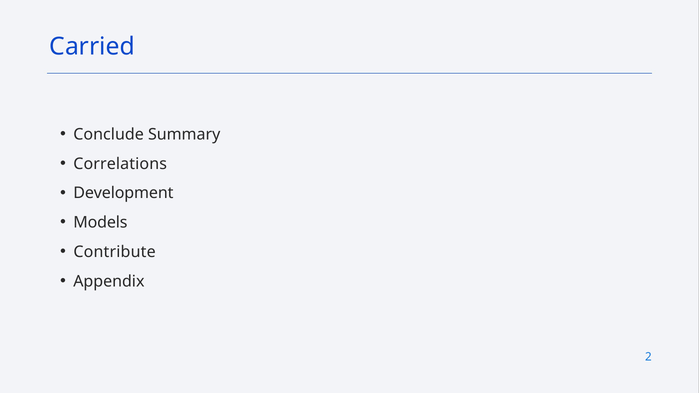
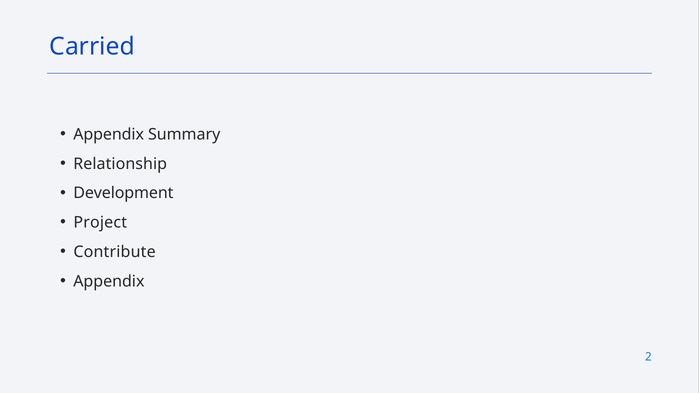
Conclude: Conclude -> Appendix (109, 134)
Correlations: Correlations -> Relationship (120, 164)
Models: Models -> Project (100, 223)
